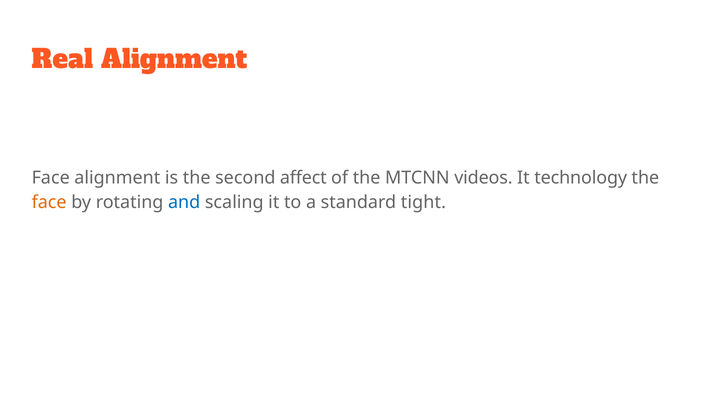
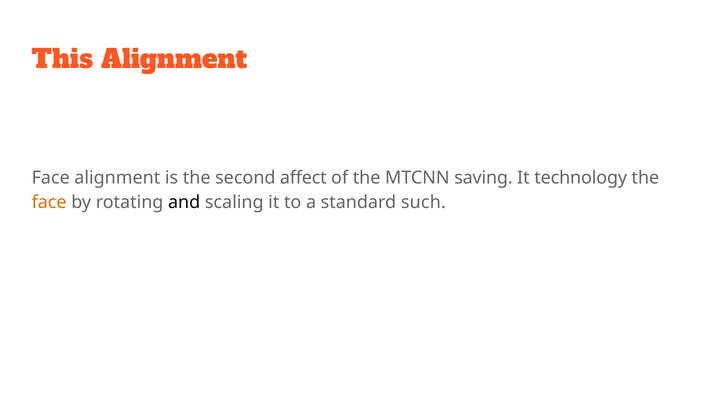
Real: Real -> This (62, 59)
videos: videos -> saving (483, 178)
and colour: blue -> black (184, 202)
tight: tight -> such (423, 202)
